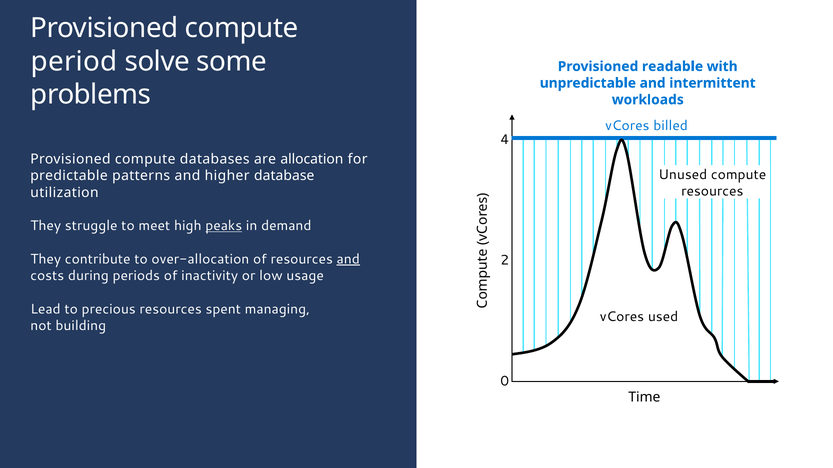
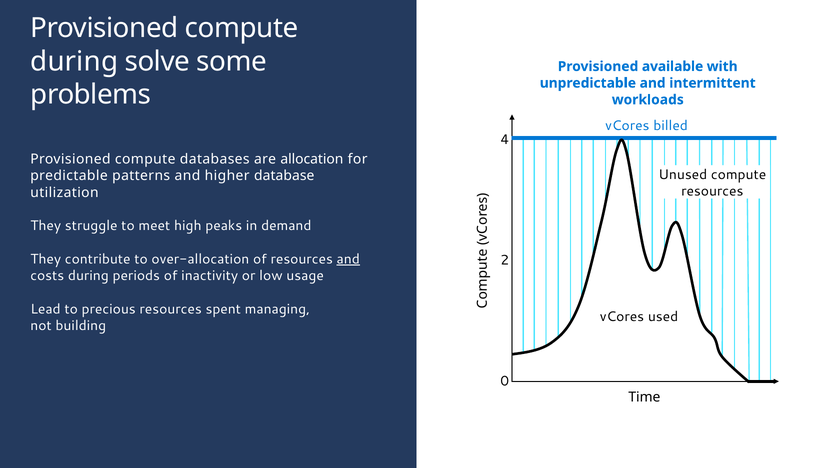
period: period -> during (74, 62)
readable: readable -> available (673, 67)
peaks underline: present -> none (224, 226)
